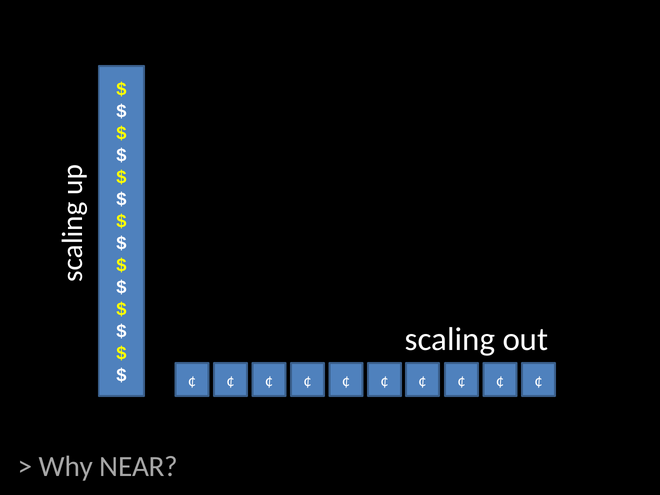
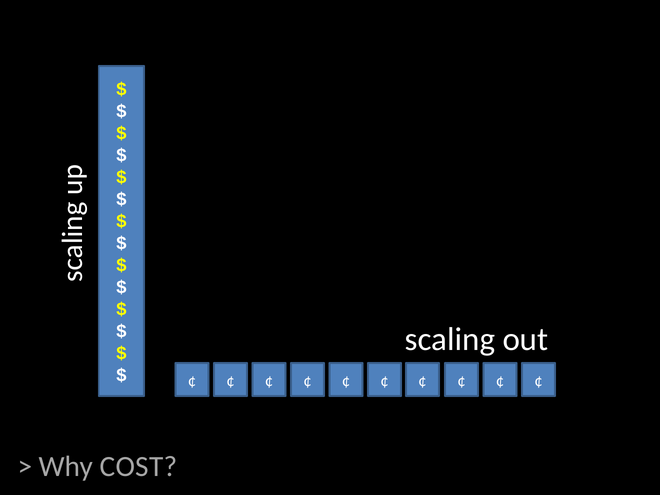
NEAR: NEAR -> COST (138, 467)
